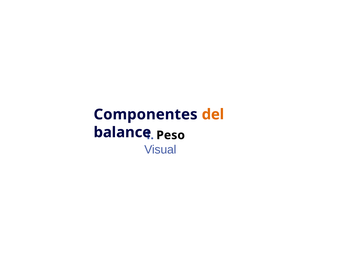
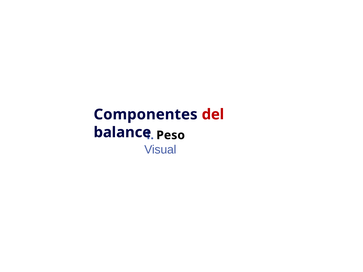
del colour: orange -> red (213, 115)
